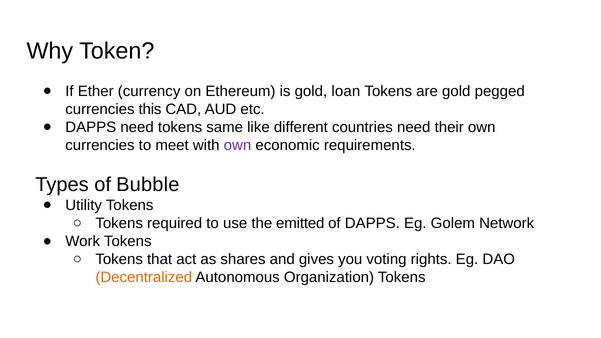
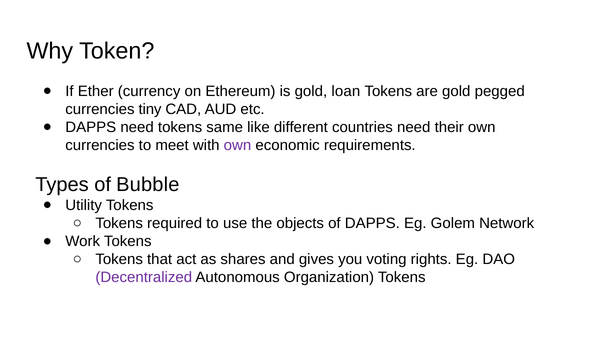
this: this -> tiny (150, 109)
emitted: emitted -> objects (300, 223)
Decentralized colour: orange -> purple (144, 278)
